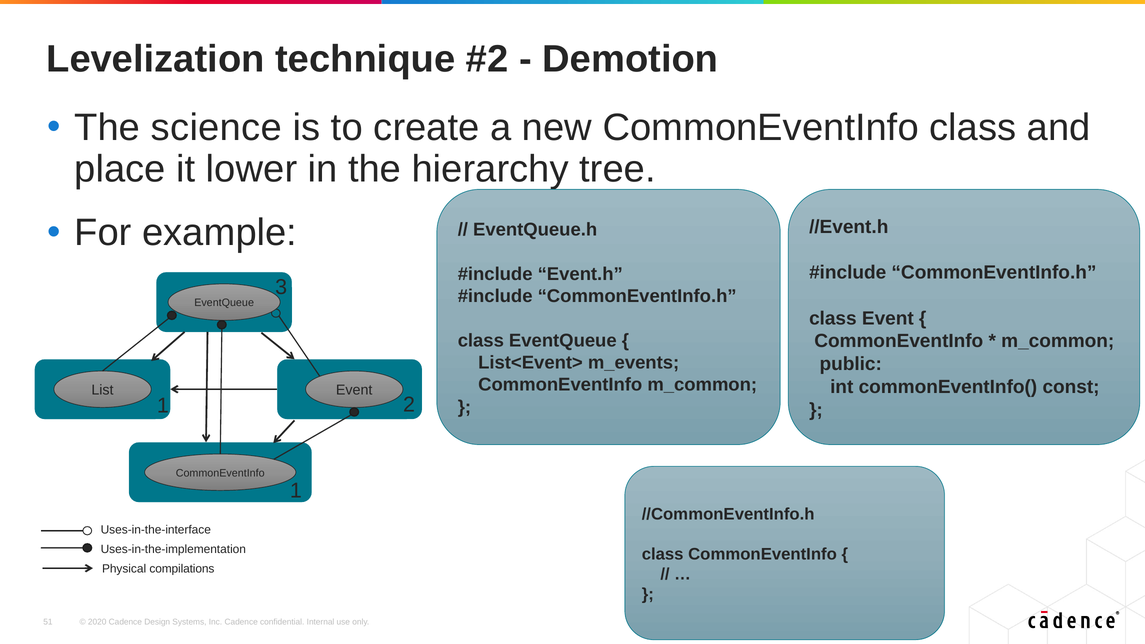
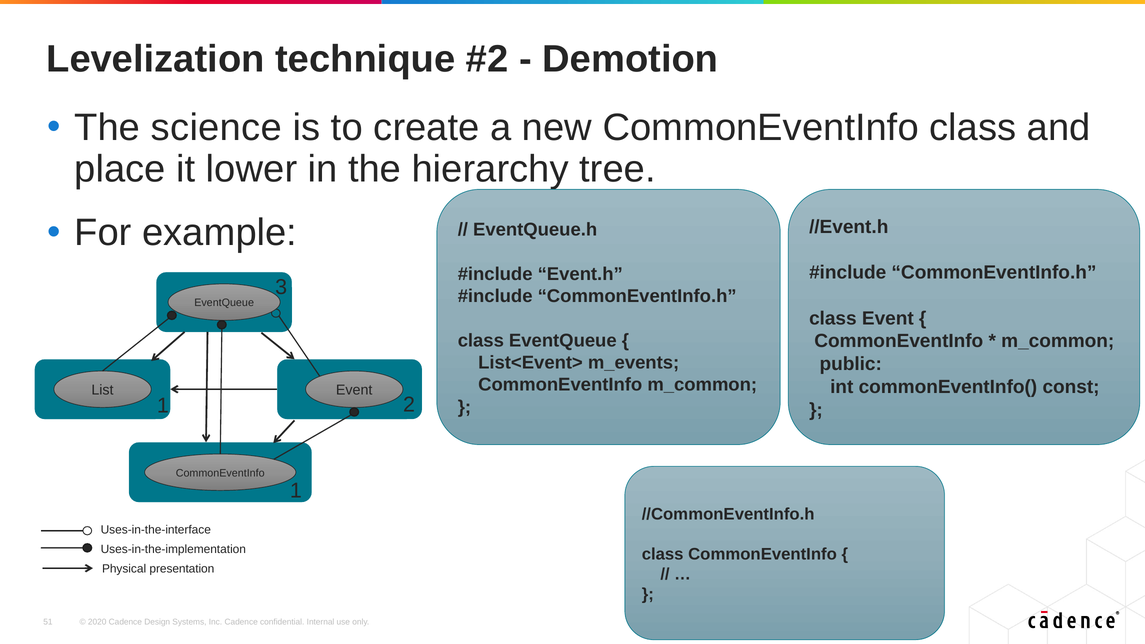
compilations: compilations -> presentation (182, 569)
